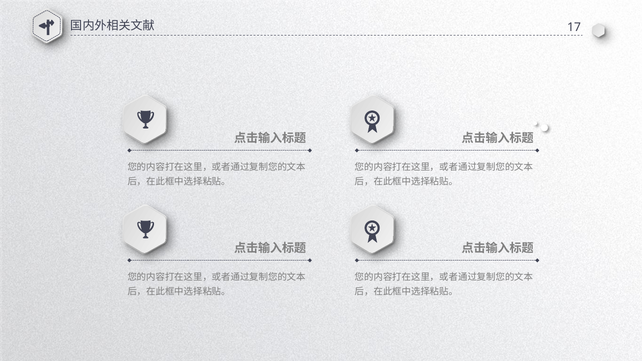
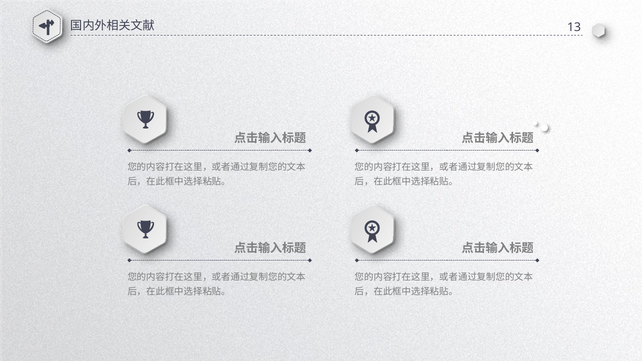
17: 17 -> 13 (574, 27)
